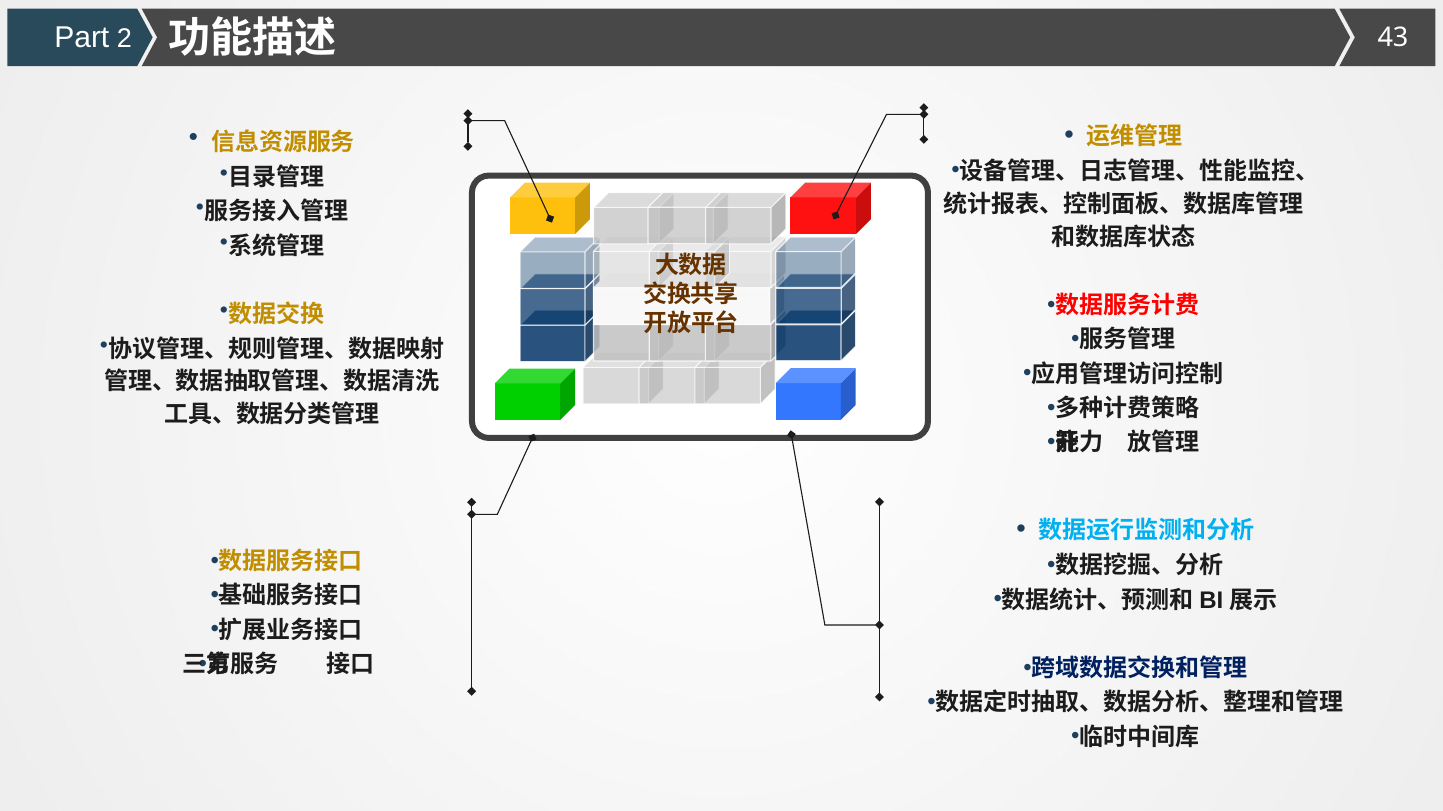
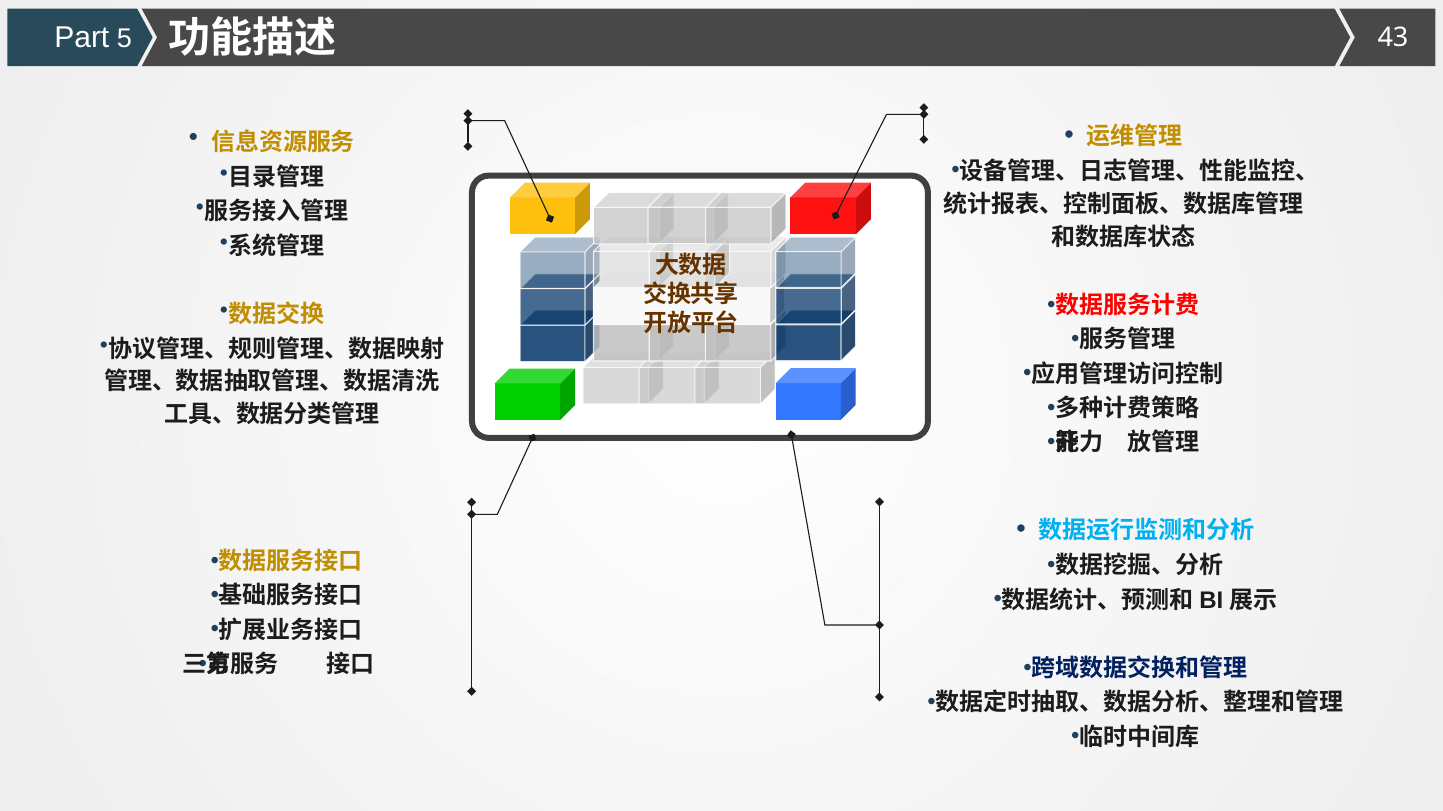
2: 2 -> 5 (124, 39)
